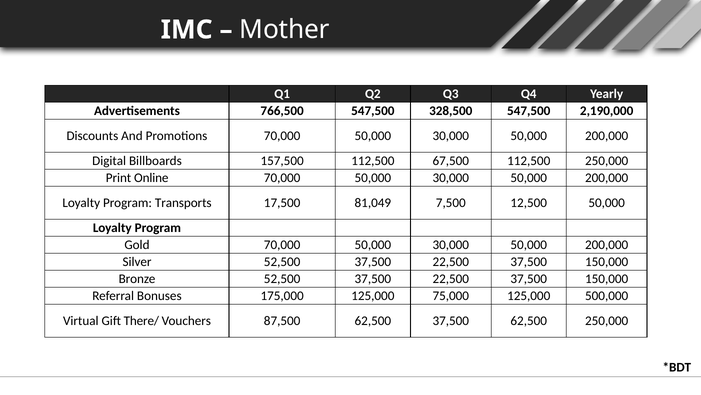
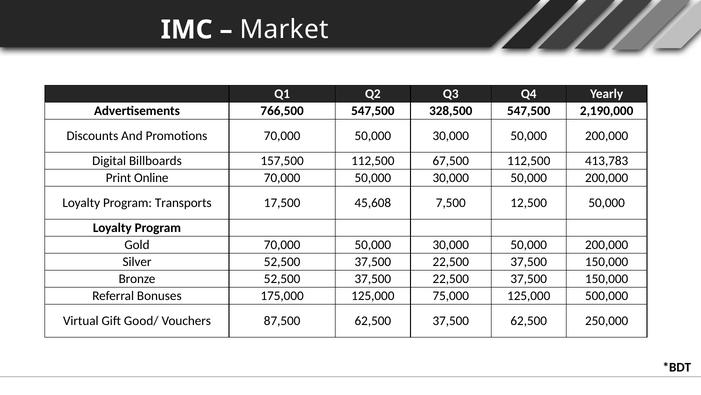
Mother: Mother -> Market (284, 30)
112,500 250,000: 250,000 -> 413,783 (607, 161)
81,049: 81,049 -> 45,608 (373, 203)
There/: There/ -> Good/ (141, 320)
